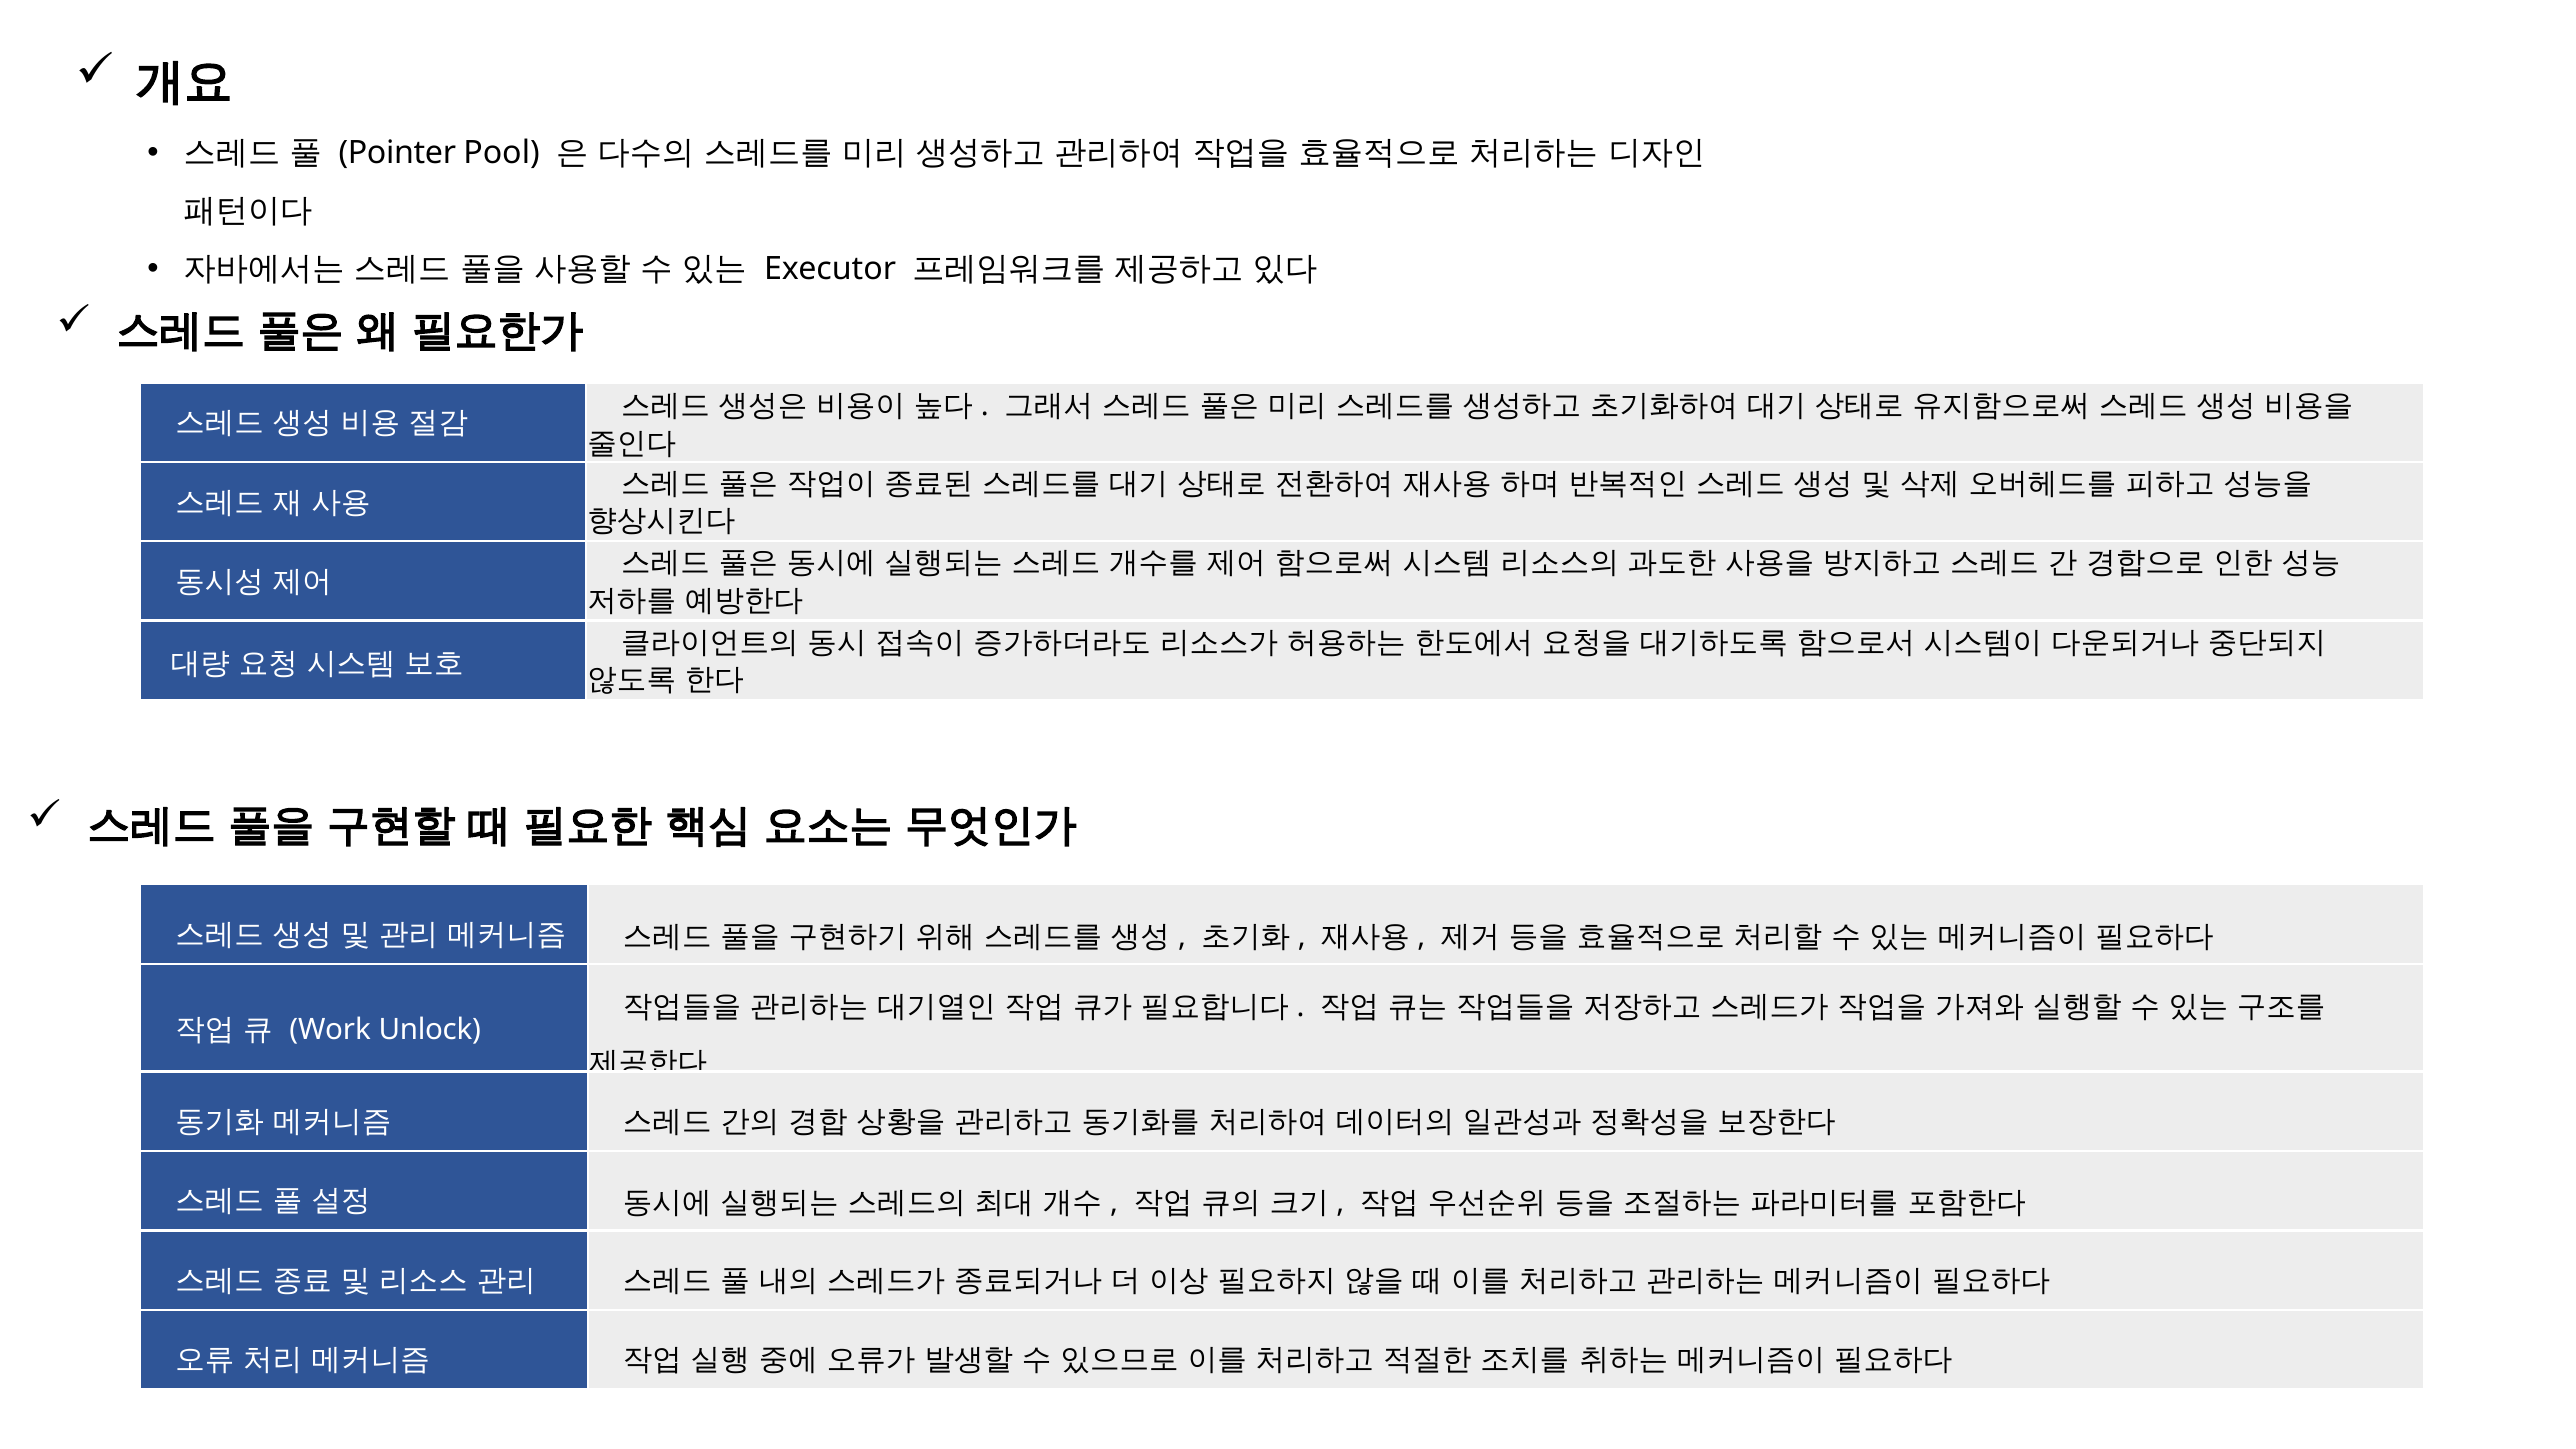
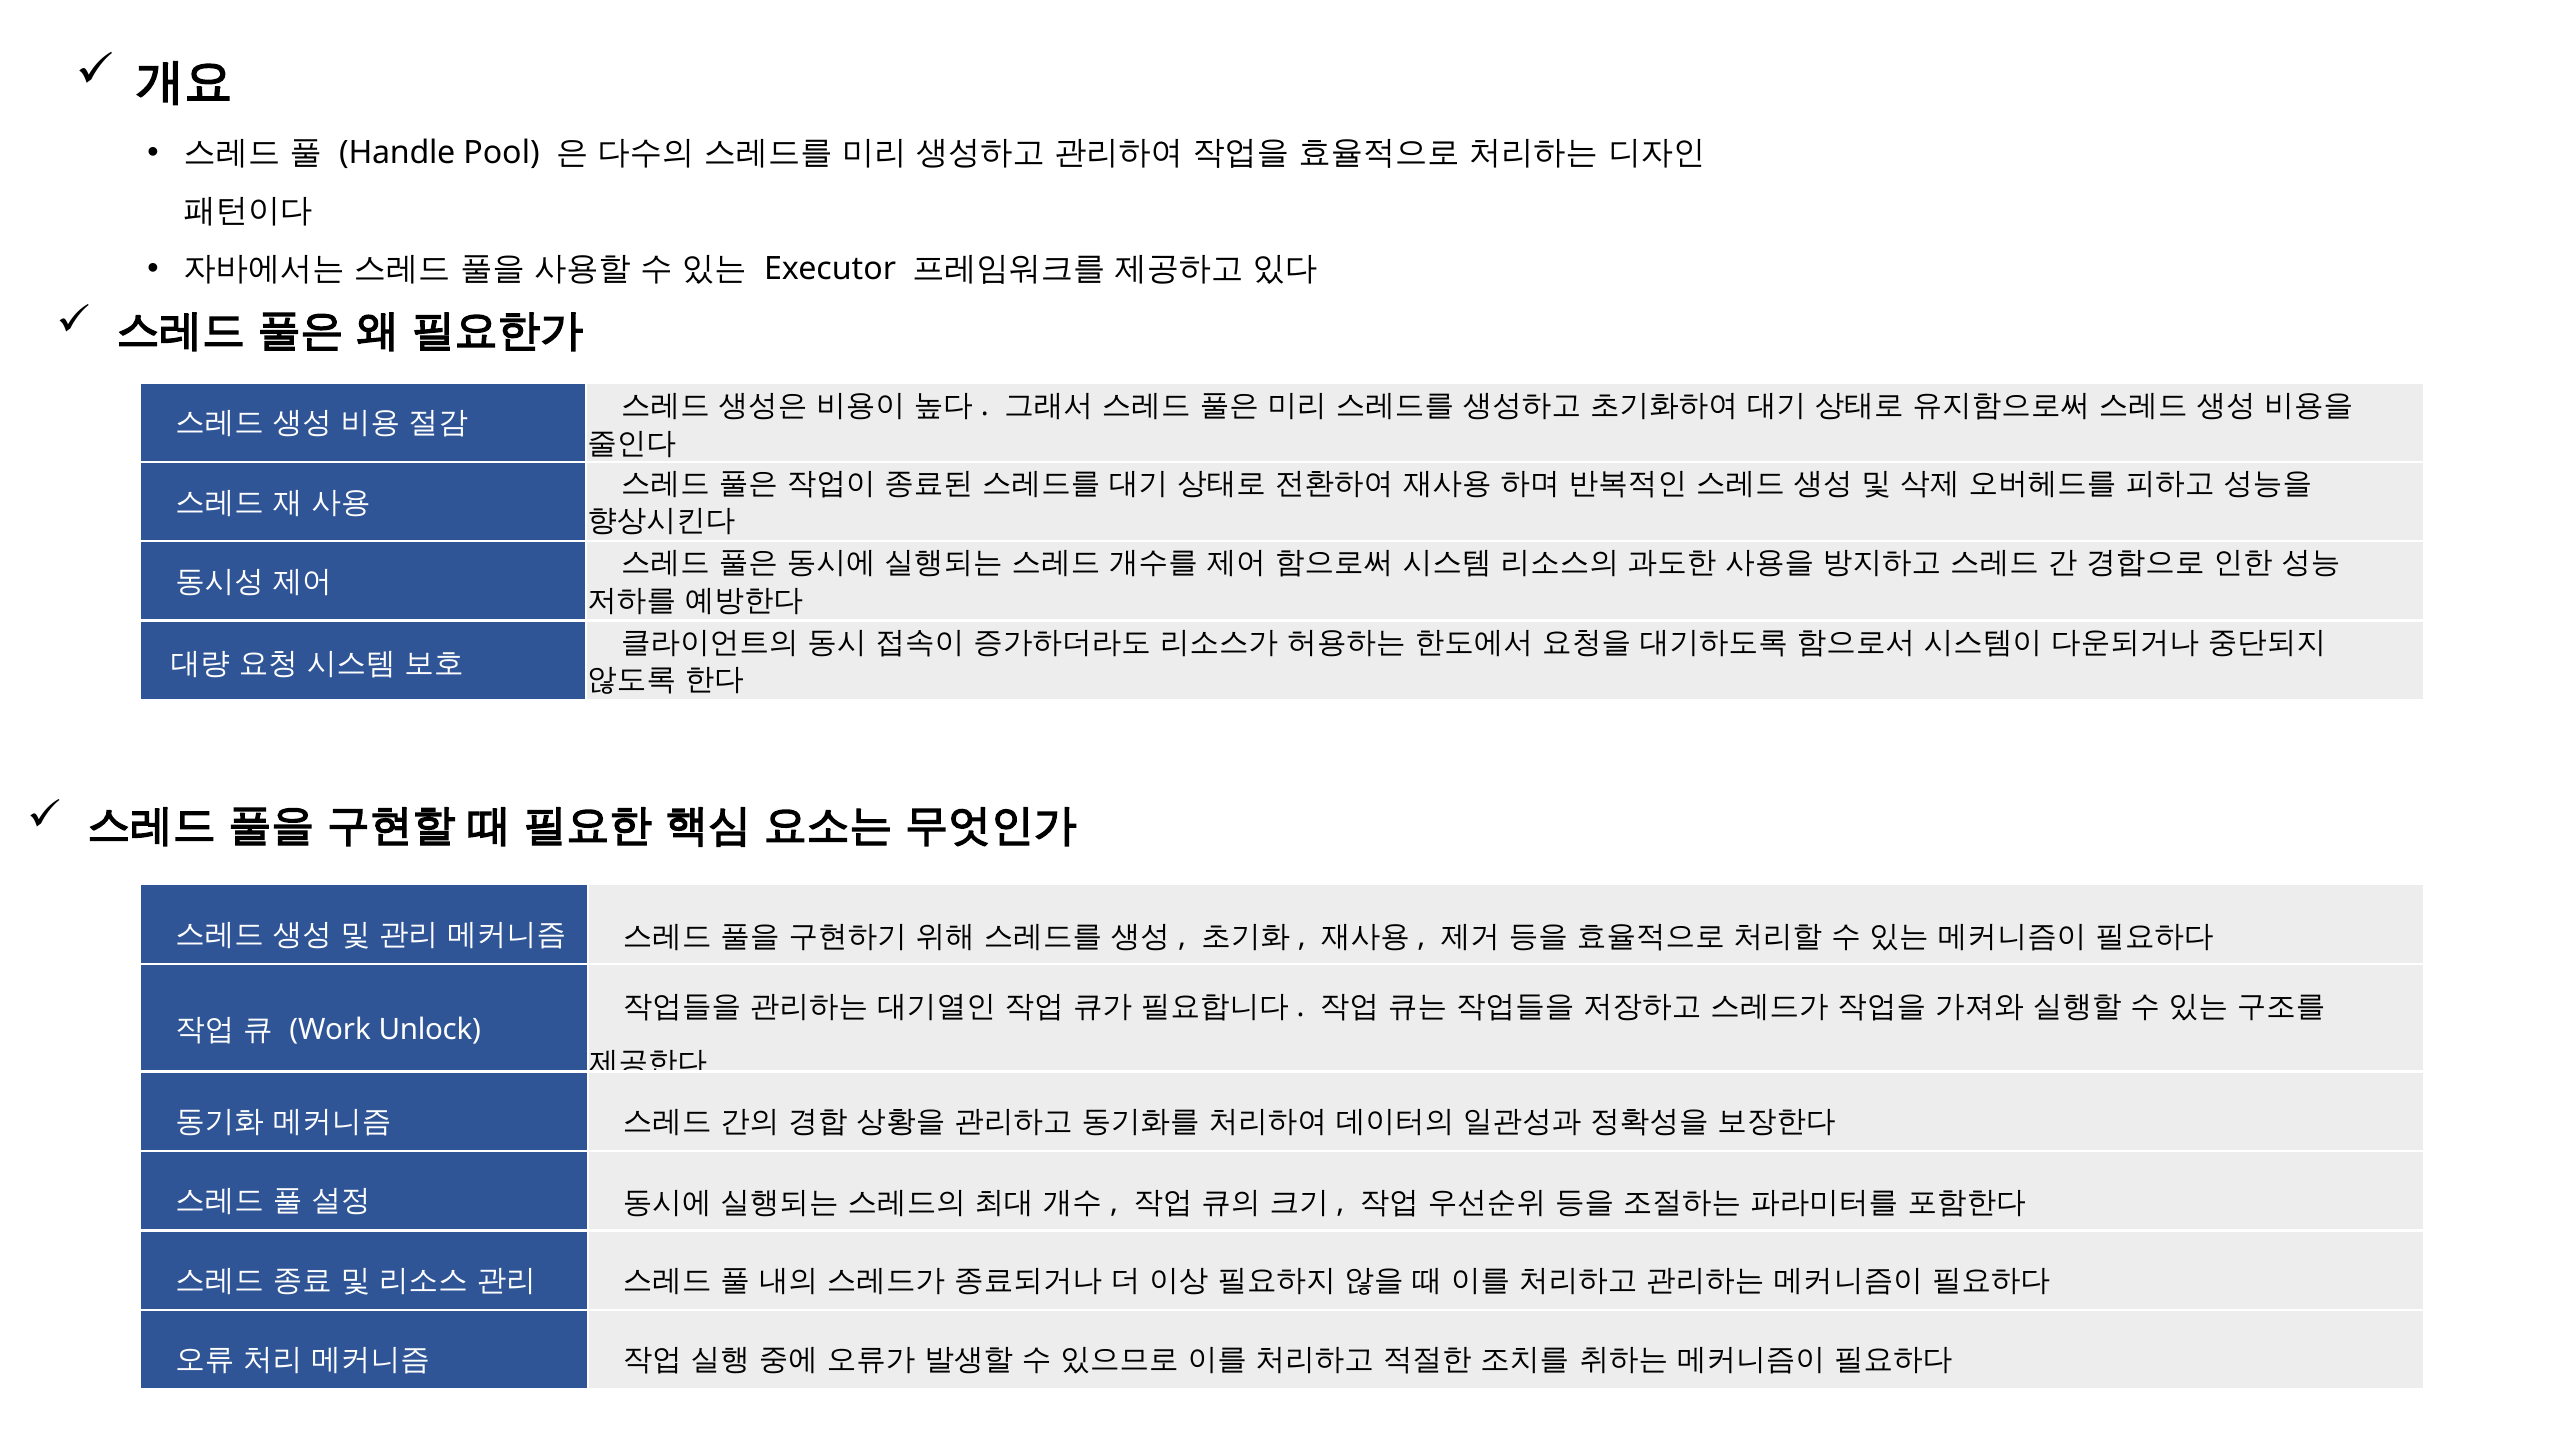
Pointer: Pointer -> Handle (397, 153)
